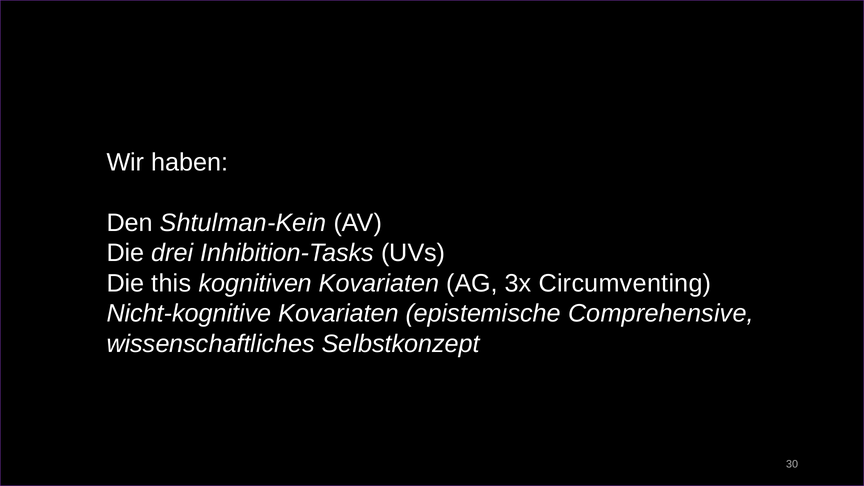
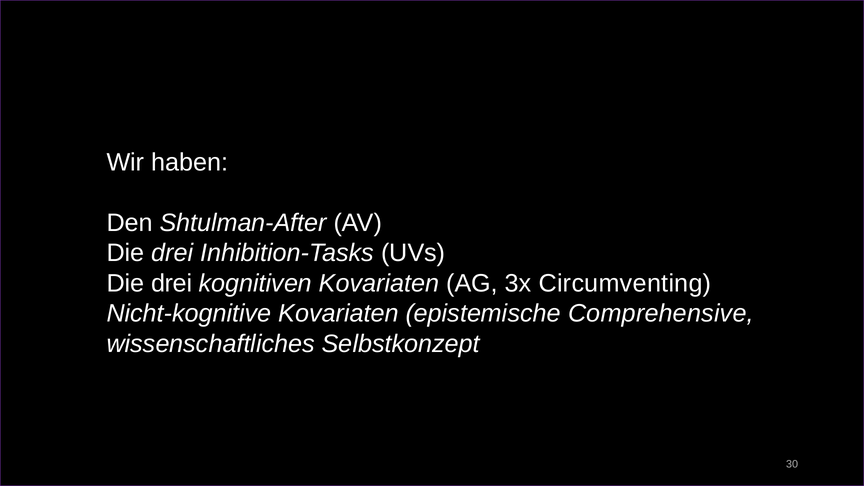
Shtulman-Kein: Shtulman-Kein -> Shtulman-After (243, 223)
this: this -> drei (172, 283)
